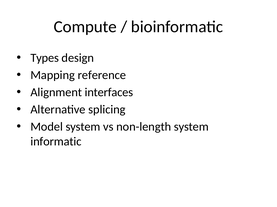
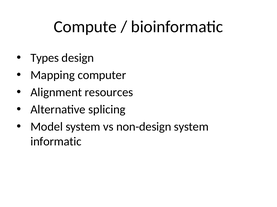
reference: reference -> computer (102, 75)
interfaces: interfaces -> resources (109, 93)
non-length: non-length -> non-design (144, 127)
